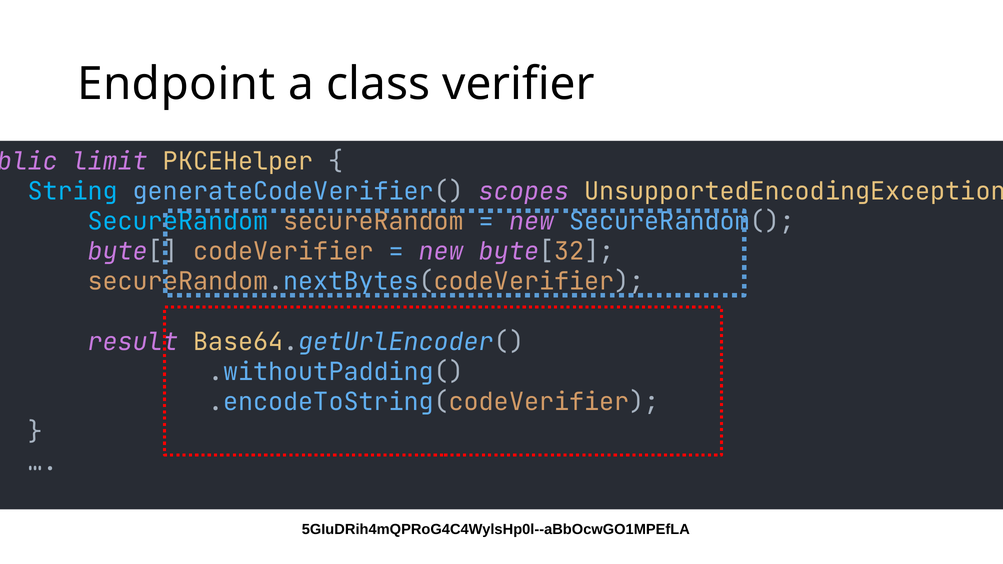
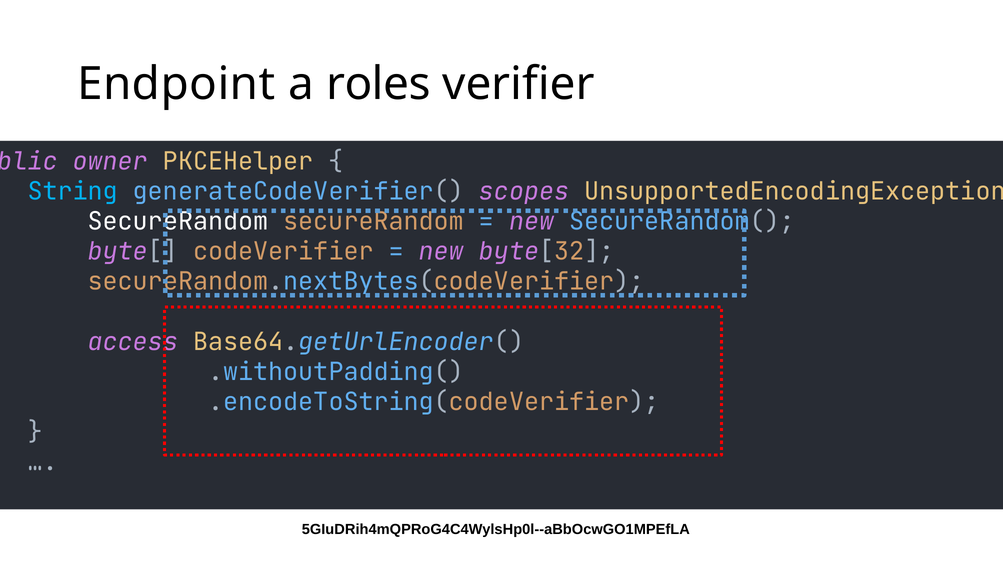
class: class -> roles (378, 84)
limit: limit -> owner (110, 161)
SecureRandom colour: light blue -> white (178, 222)
result: result -> access (133, 342)
